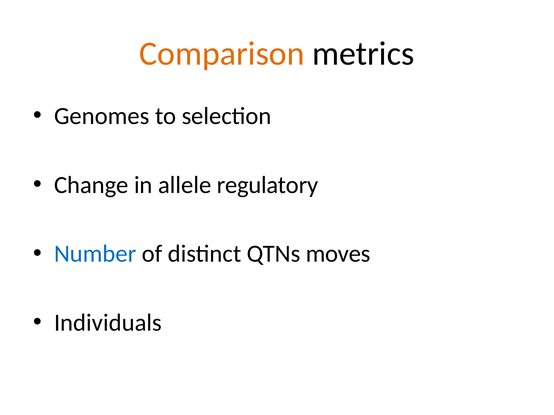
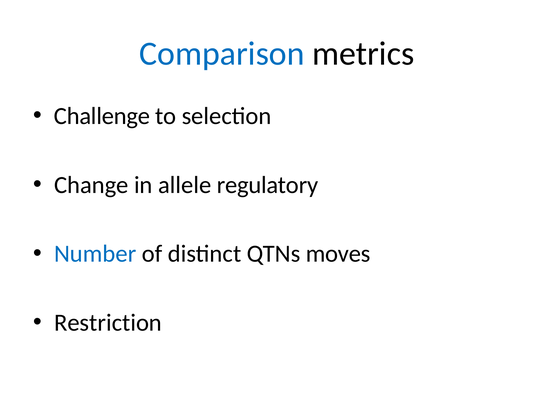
Comparison colour: orange -> blue (222, 54)
Genomes: Genomes -> Challenge (102, 116)
Individuals: Individuals -> Restriction (108, 323)
